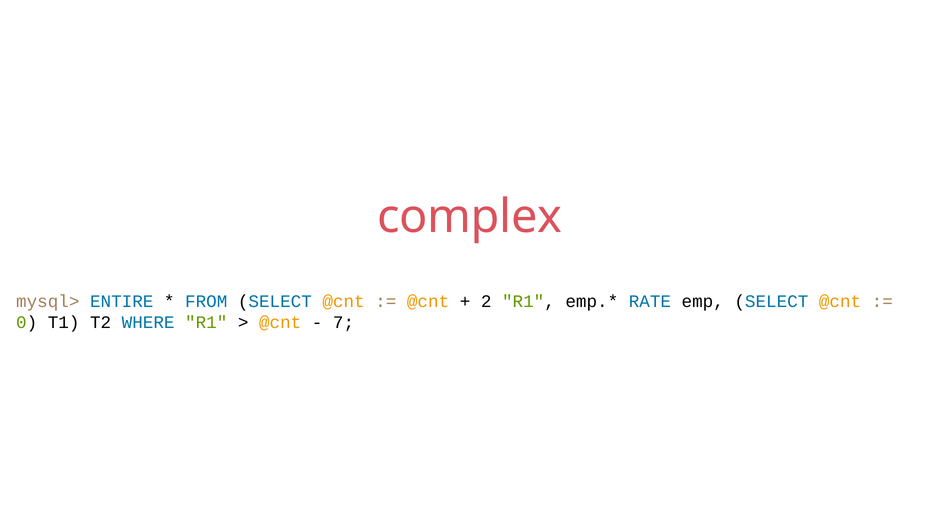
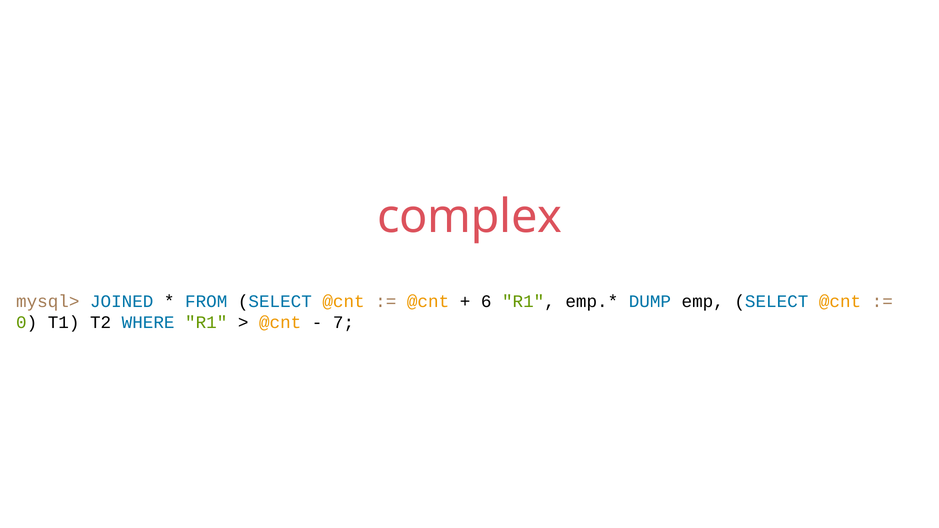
ENTIRE: ENTIRE -> JOINED (122, 302)
2: 2 -> 6 (486, 302)
RATE: RATE -> DUMP (650, 302)
